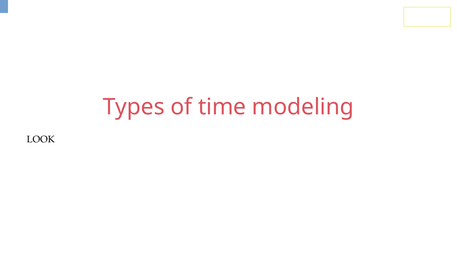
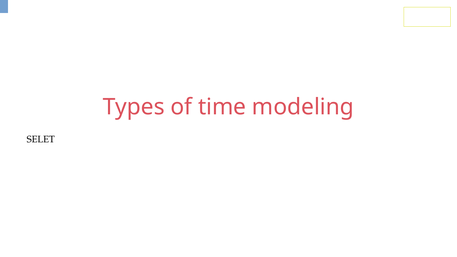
LOOK: LOOK -> SELET (41, 139)
